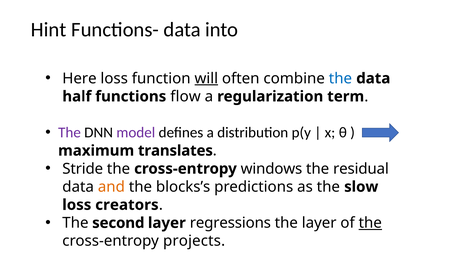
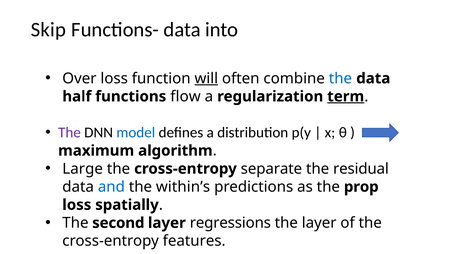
Hint: Hint -> Skip (48, 30)
Here: Here -> Over (79, 78)
term underline: none -> present (346, 97)
model colour: purple -> blue (136, 133)
translates: translates -> algorithm (175, 151)
Stride: Stride -> Large (83, 169)
windows: windows -> separate (271, 169)
and colour: orange -> blue (111, 187)
blocks’s: blocks’s -> within’s (183, 187)
slow: slow -> prop (361, 187)
creators: creators -> spatially (127, 205)
the underline: present -> none (370, 223)
projects: projects -> features (194, 241)
